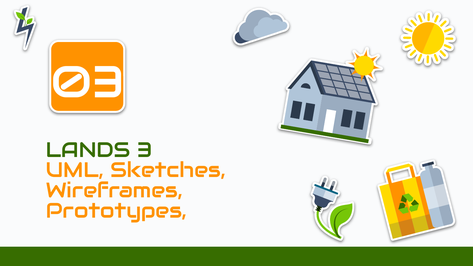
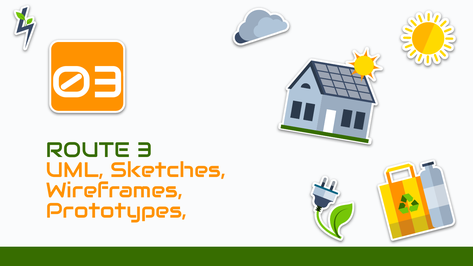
LANDS: LANDS -> ROUTE (88, 150)
